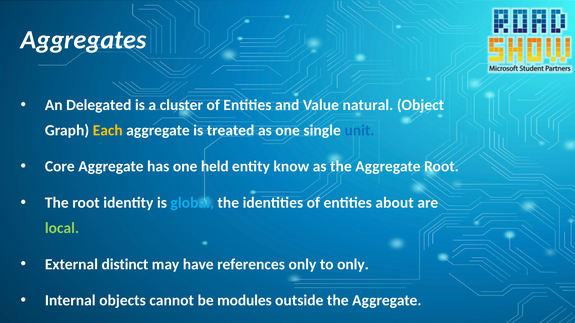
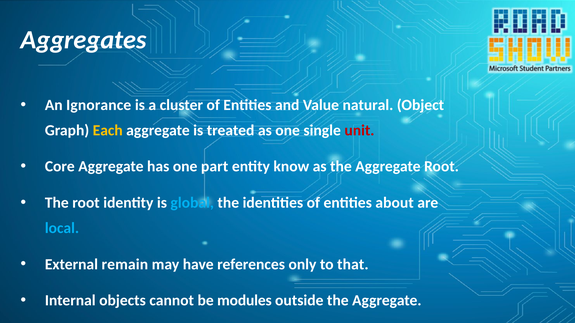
Delegated: Delegated -> Ignorance (99, 105)
unit colour: blue -> red (359, 130)
held: held -> part (215, 167)
local colour: light green -> light blue (62, 228)
distinct: distinct -> remain (125, 265)
to only: only -> that (353, 265)
